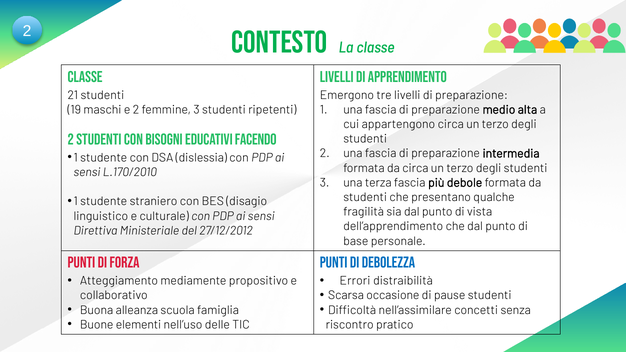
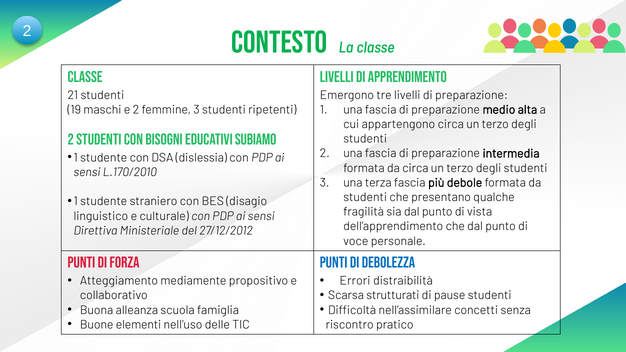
facendo: facendo -> subiamo (256, 140)
base: base -> voce (356, 241)
occasione: occasione -> strutturati (393, 296)
